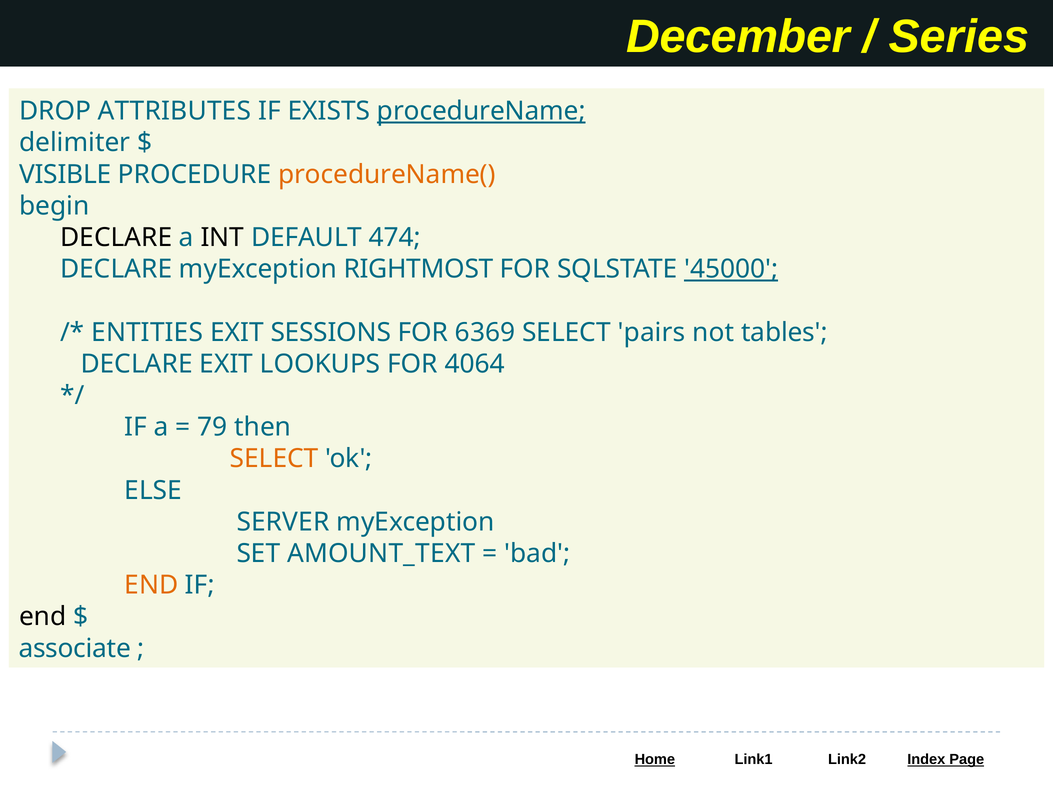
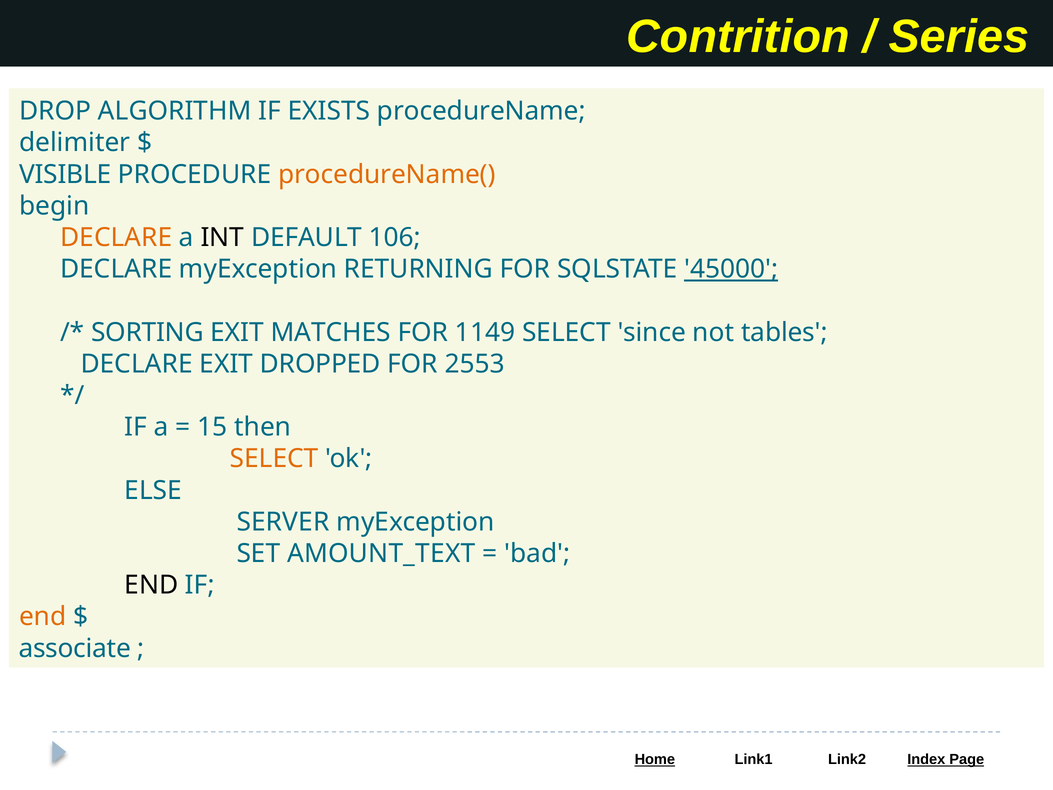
December: December -> Contrition (738, 37)
ATTRIBUTES: ATTRIBUTES -> ALGORITHM (175, 111)
procedureName underline: present -> none (481, 111)
DECLARE colour: black -> orange (116, 238)
474: 474 -> 106 (395, 238)
RIGHTMOST: RIGHTMOST -> RETURNING (418, 269)
ENTITIES: ENTITIES -> SORTING (147, 332)
SESSIONS: SESSIONS -> MATCHES (331, 332)
6369: 6369 -> 1149 (485, 332)
pairs: pairs -> since (652, 332)
LOOKUPS: LOOKUPS -> DROPPED (320, 364)
4064: 4064 -> 2553 (475, 364)
79: 79 -> 15 (212, 427)
END colour: orange -> black (151, 585)
end colour: black -> orange (43, 617)
